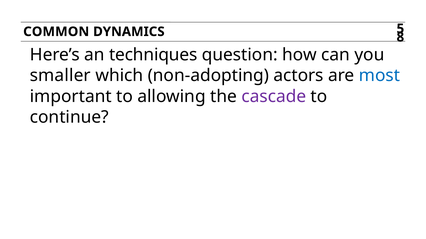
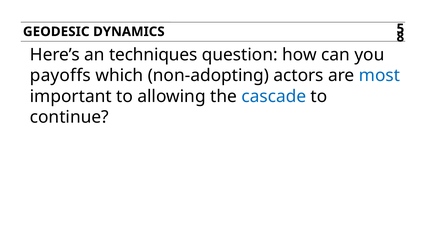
COMMON: COMMON -> GEODESIC (56, 32)
smaller: smaller -> payoffs (60, 76)
cascade colour: purple -> blue (274, 96)
